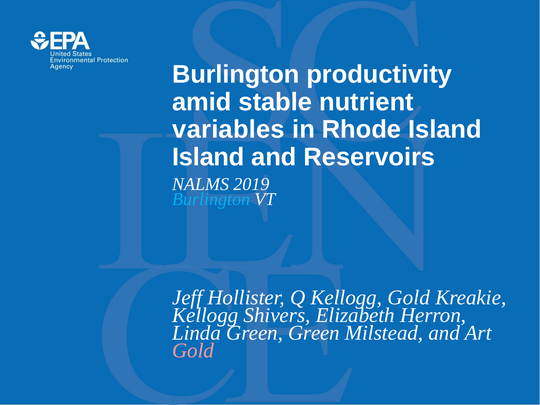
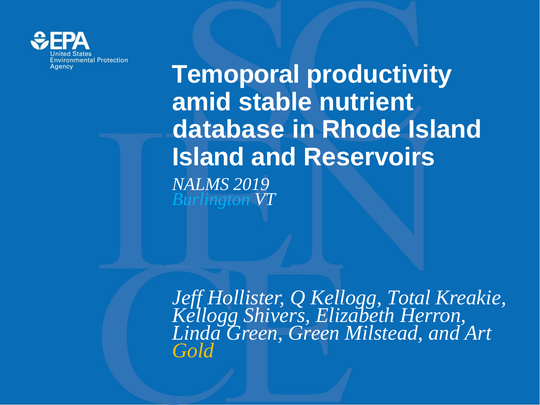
Burlington: Burlington -> Temoporal (236, 74)
variables: variables -> database (229, 130)
Kellogg Gold: Gold -> Total (409, 298)
Gold colour: pink -> yellow (193, 351)
